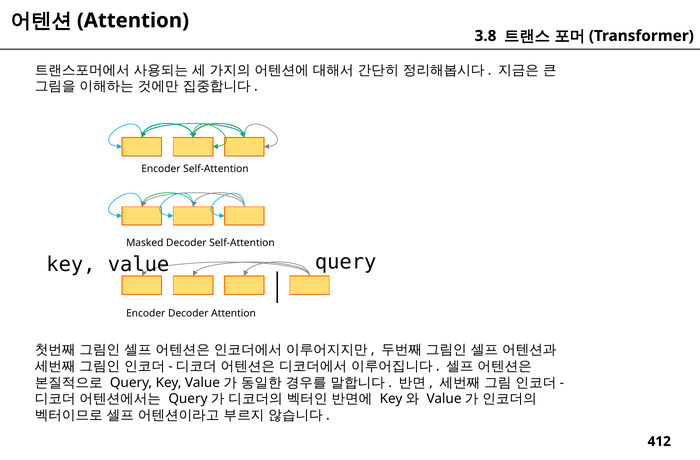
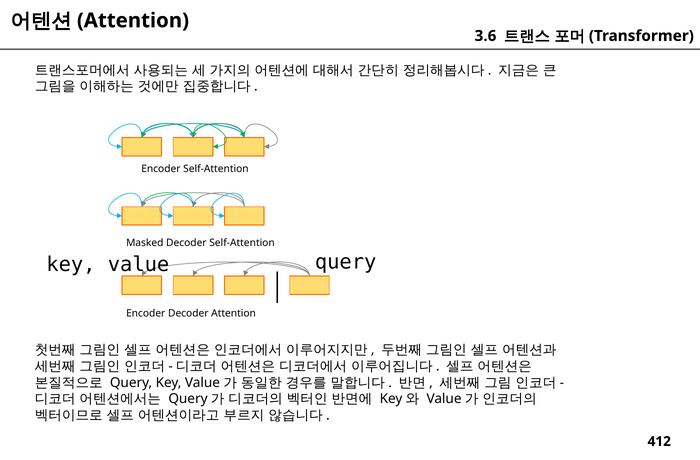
3.8: 3.8 -> 3.6 (486, 36)
